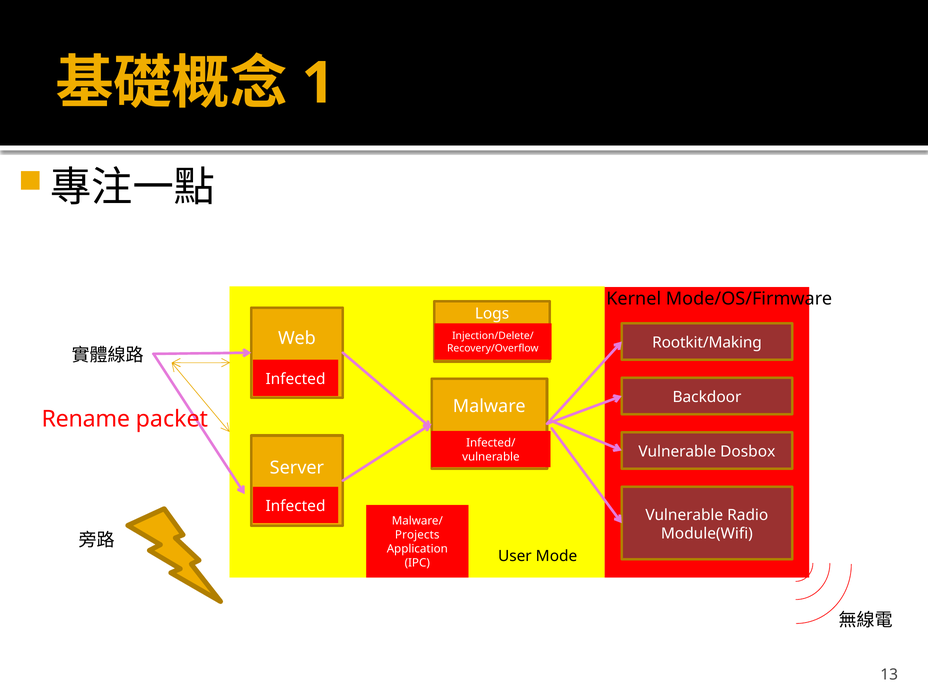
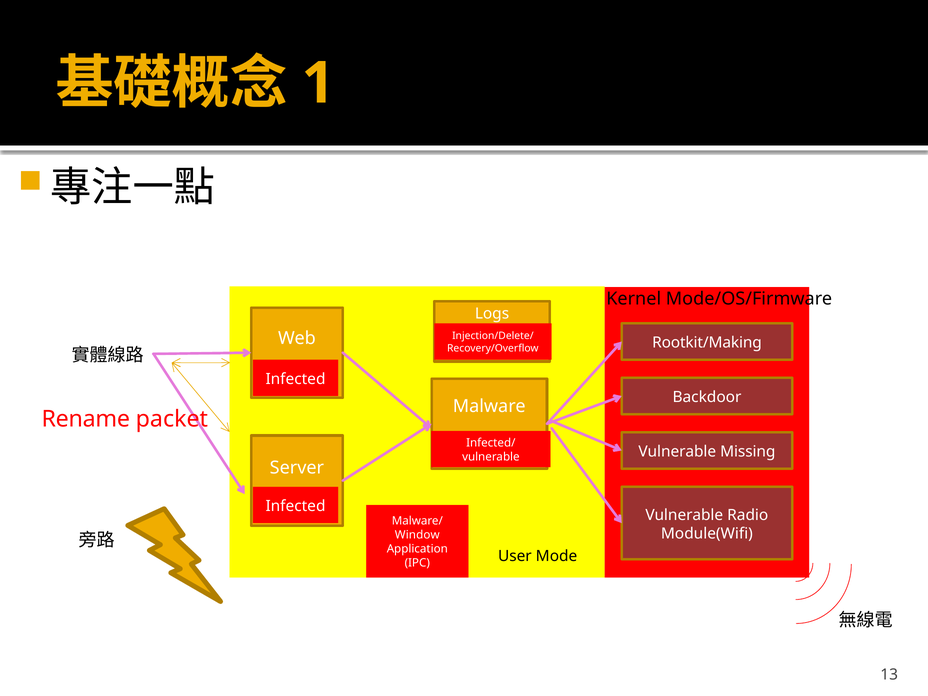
Dosbox: Dosbox -> Missing (748, 452)
Projects: Projects -> Window (417, 535)
